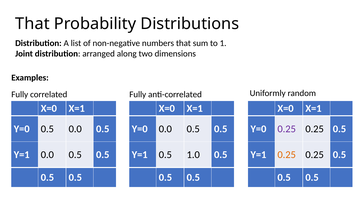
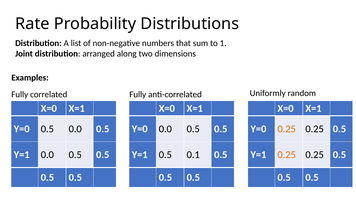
That: That -> Rate (32, 24)
0.25 colour: purple -> orange (287, 129)
1.0: 1.0 -> 0.1 (193, 155)
